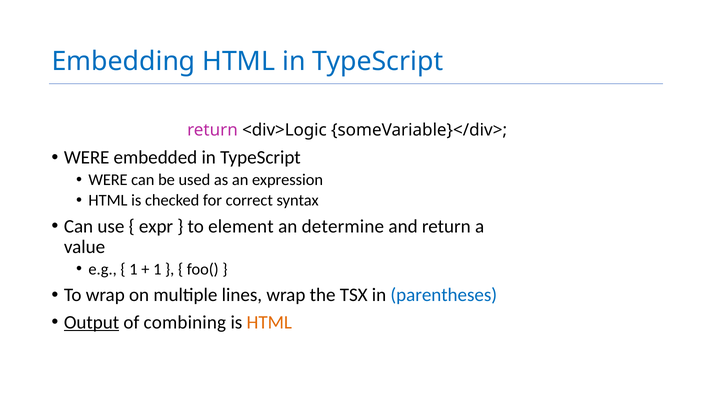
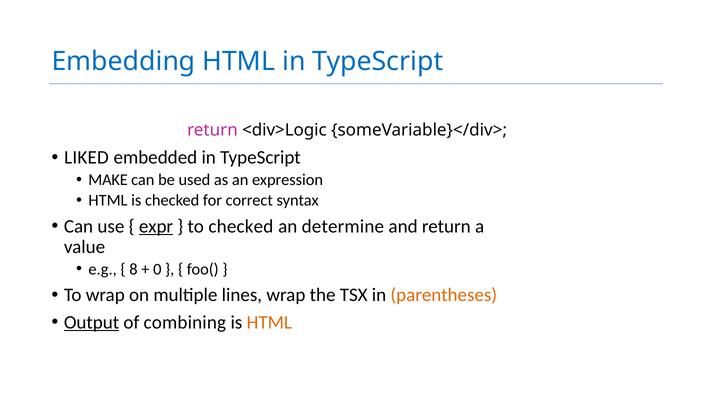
WERE: WERE -> LIKED (86, 157)
WERE: WERE -> MAKE (108, 179)
expr underline: none -> present (156, 226)
to element: element -> checked (241, 226)
1: 1 -> 8 (133, 269)
1: 1 -> 0 (157, 269)
parentheses colour: blue -> orange (444, 295)
